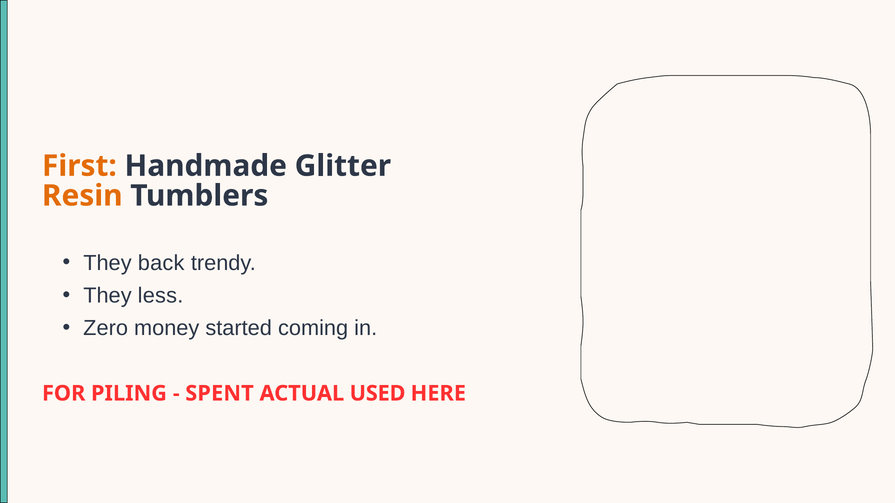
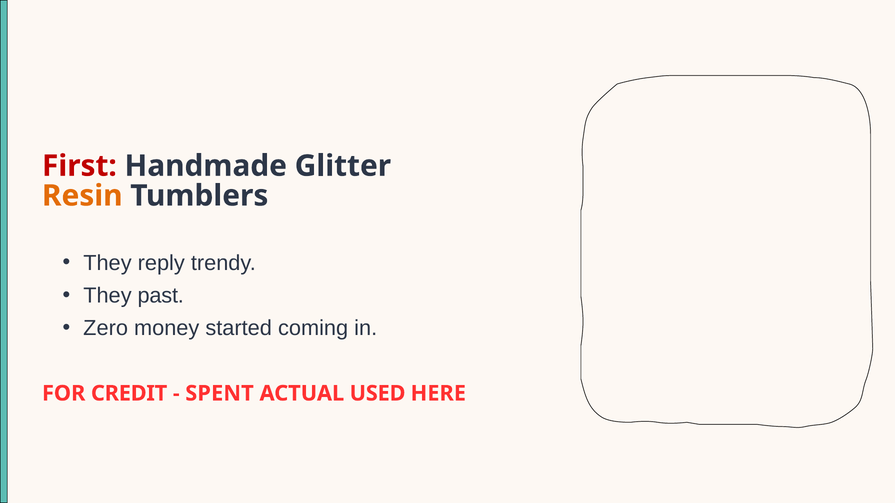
First colour: orange -> red (79, 166)
back: back -> reply (161, 263)
less: less -> past (161, 296)
PILING: PILING -> CREDIT (129, 394)
